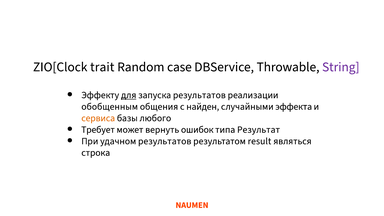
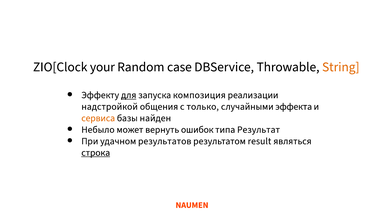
trait: trait -> your (102, 67)
String colour: purple -> orange (341, 67)
запуска результатов: результатов -> композиция (199, 95)
обобщенным: обобщенным -> надстройкой (110, 107)
найден: найден -> только (203, 107)
любого: любого -> найден (155, 118)
Требует: Требует -> Небыло (98, 130)
строка underline: none -> present (96, 153)
